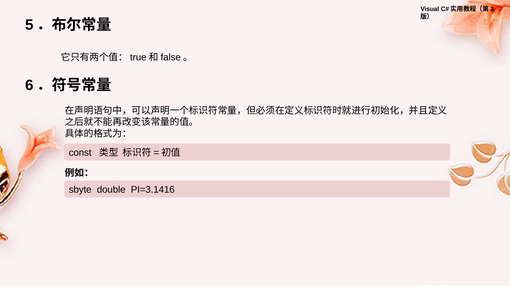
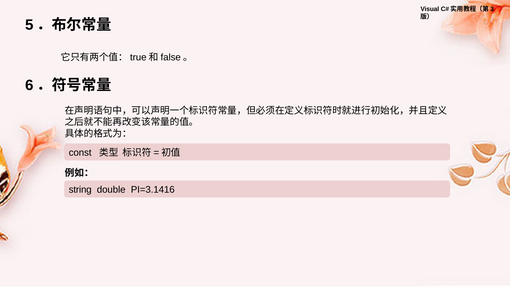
sbyte: sbyte -> string (80, 190)
